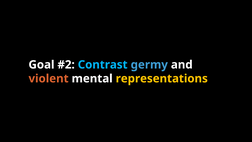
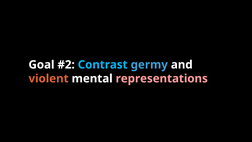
representations colour: yellow -> pink (162, 78)
